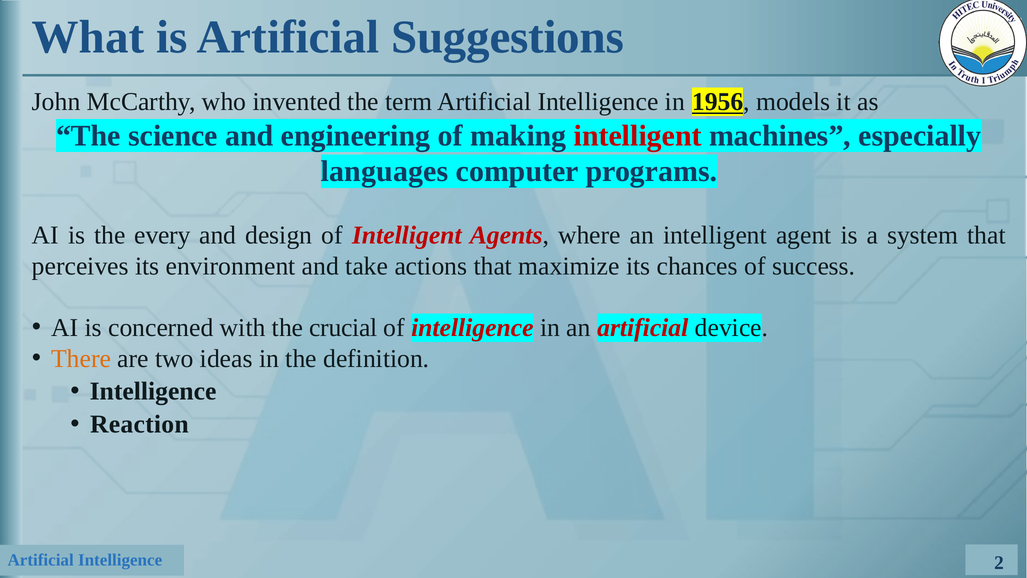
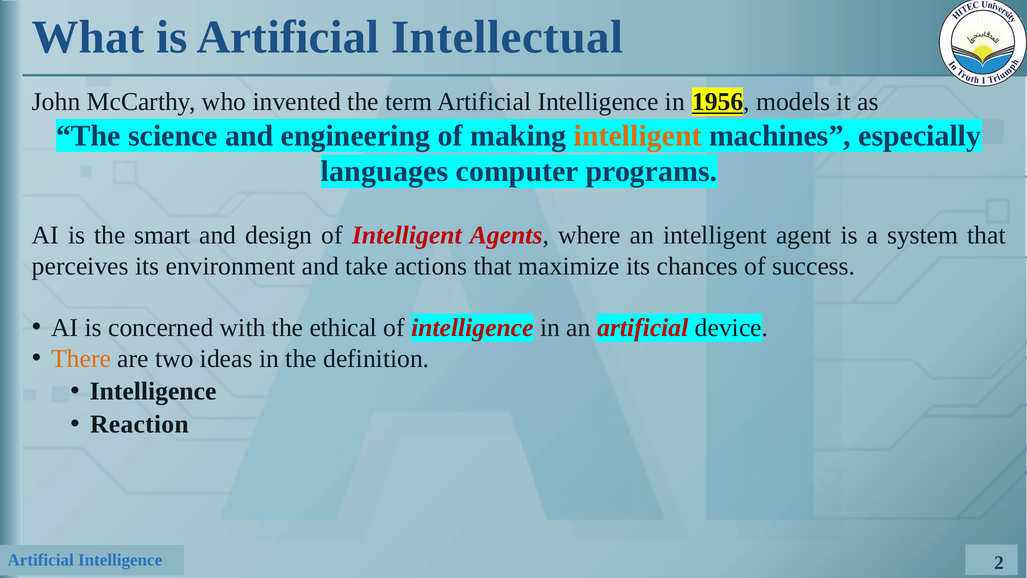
Suggestions: Suggestions -> Intellectual (507, 37)
intelligent colour: red -> orange (638, 136)
every: every -> smart (162, 235)
crucial: crucial -> ethical (343, 328)
